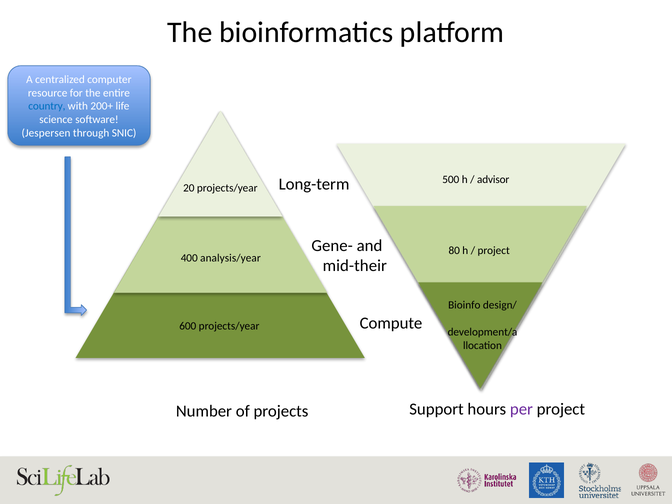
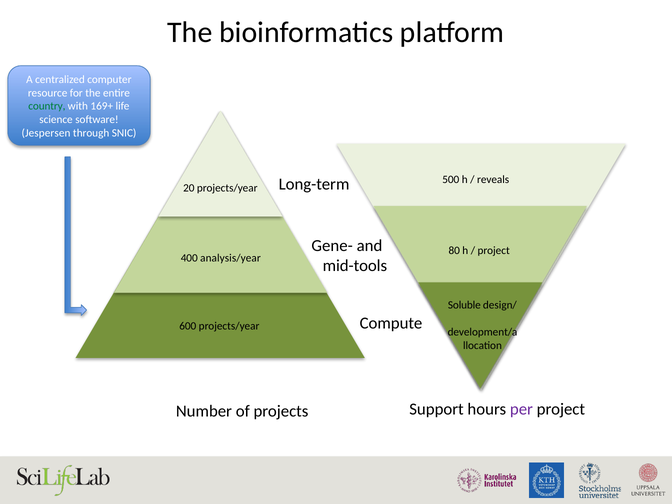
country colour: blue -> green (47, 106)
200+: 200+ -> 169+ (102, 106)
advisor: advisor -> reveals (493, 180)
mid-their: mid-their -> mid-tools (355, 266)
Bioinfo: Bioinfo -> Soluble (464, 305)
